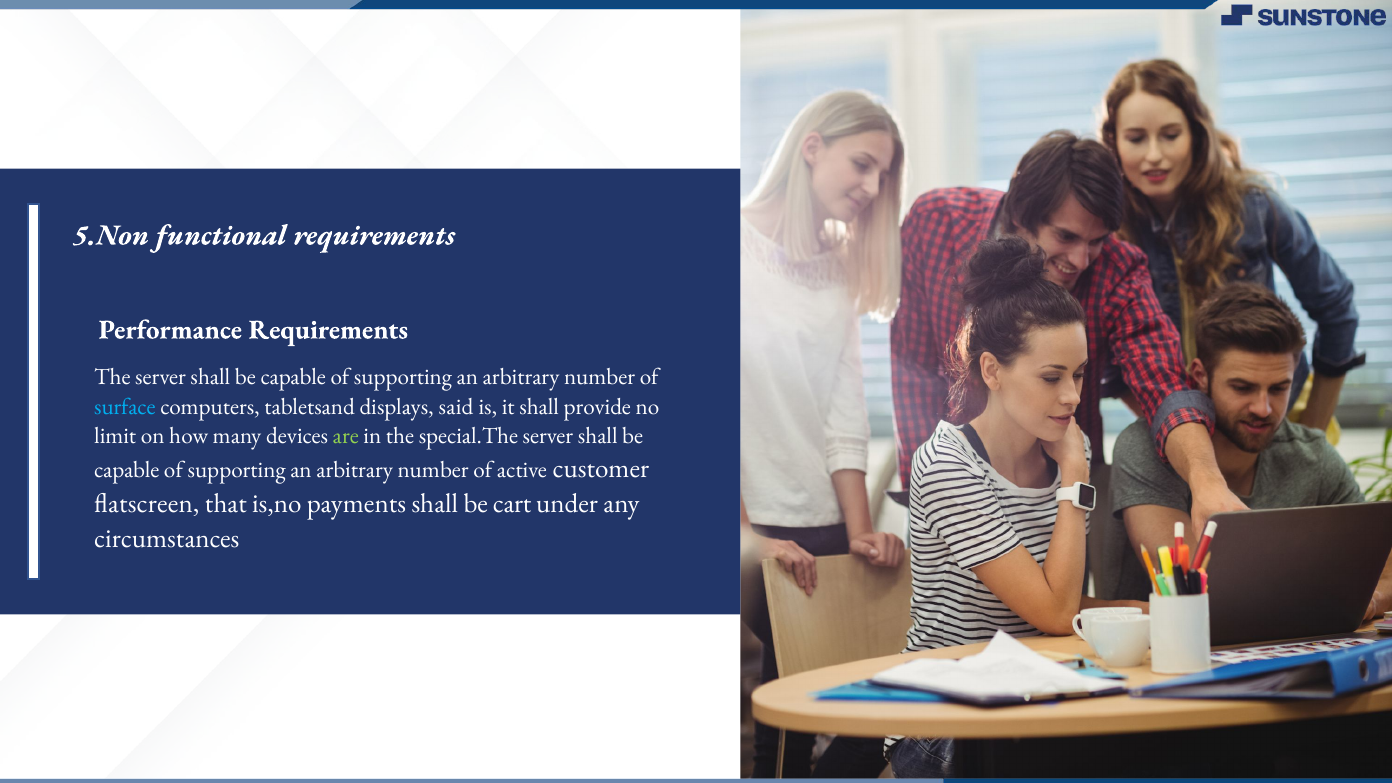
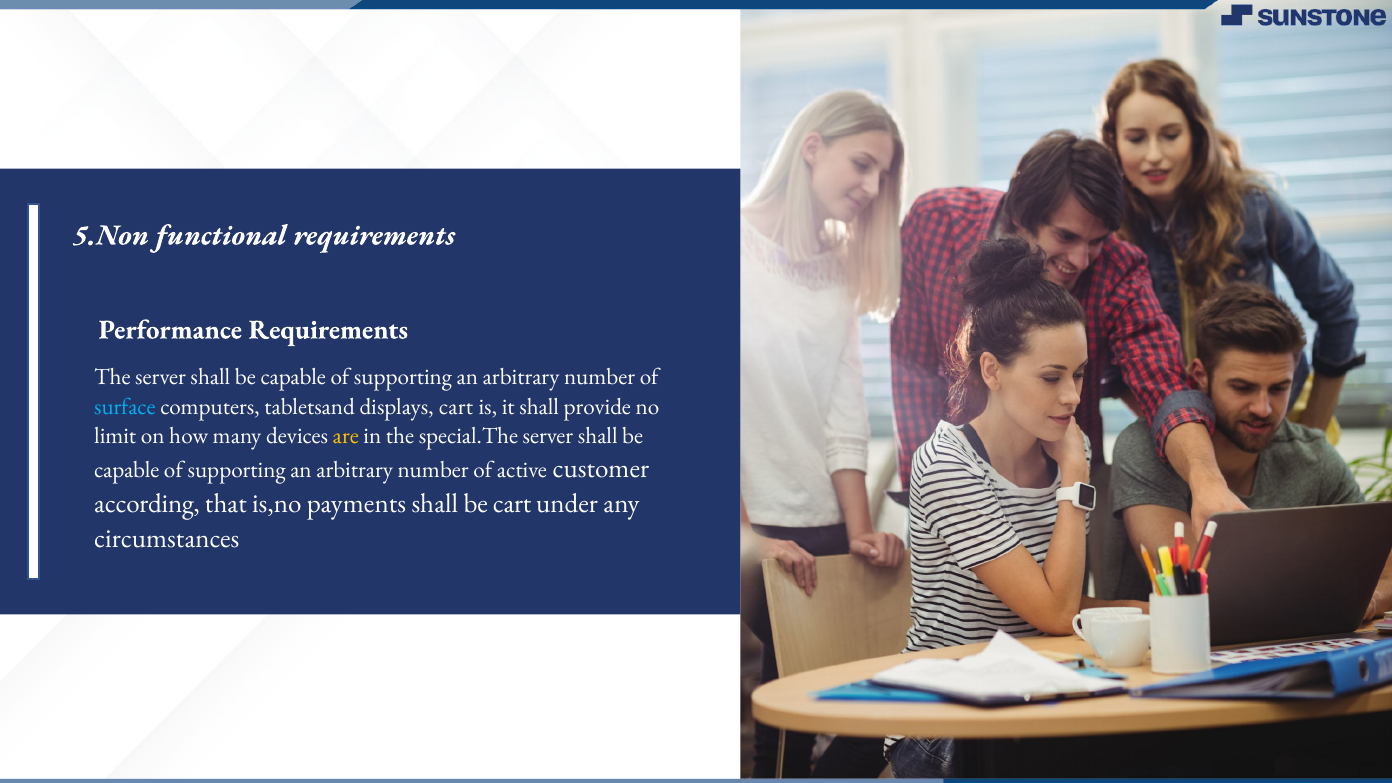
displays said: said -> cart (456, 407)
are colour: light green -> yellow (346, 436)
ﬂatscreen: ﬂatscreen -> according (147, 504)
